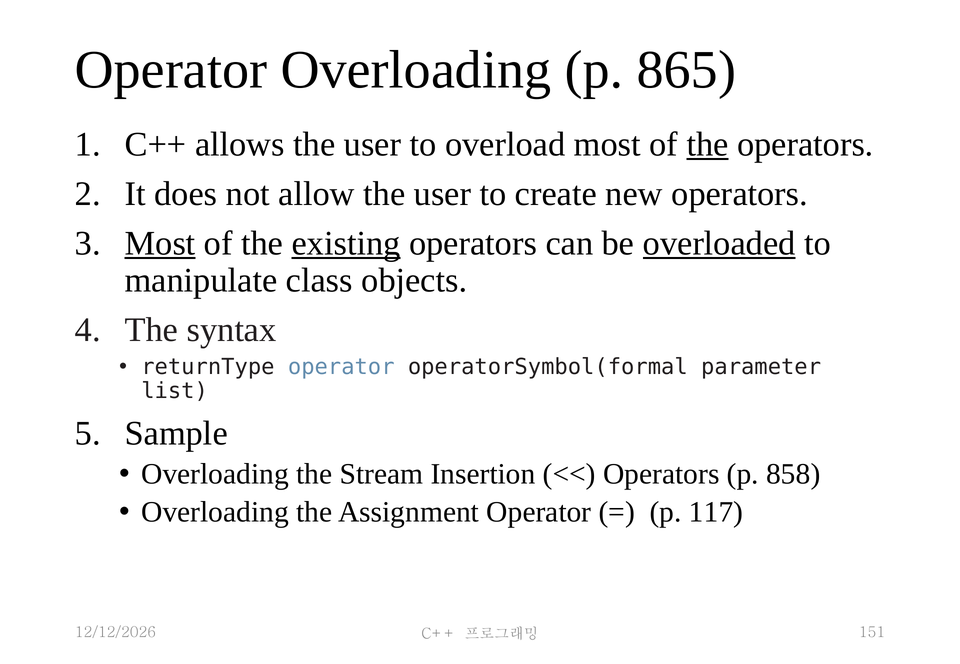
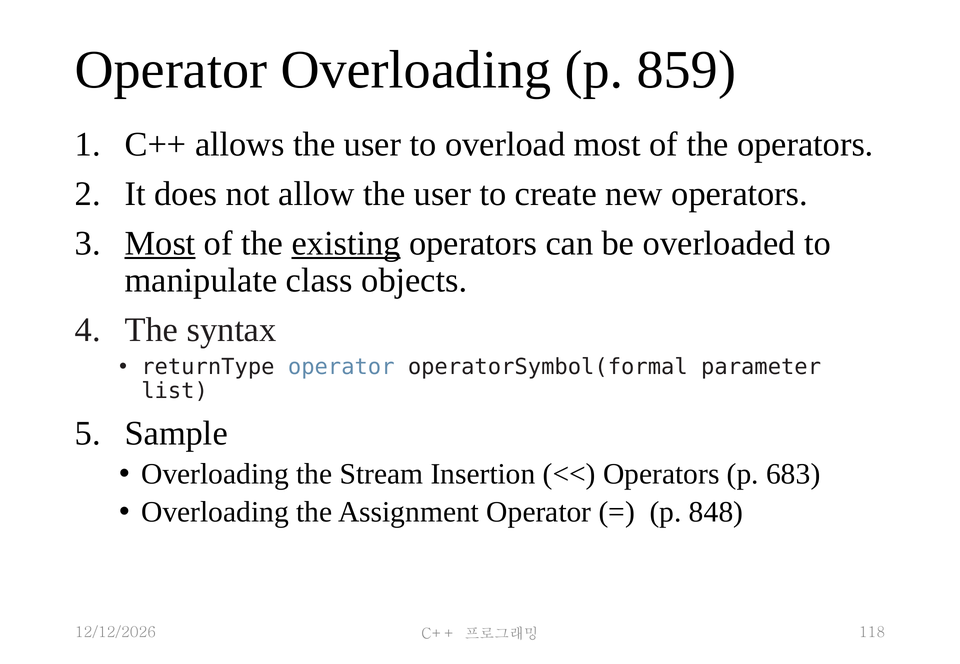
865: 865 -> 859 (686, 70)
the underline: present -> none (708, 145)
overloaded underline: present -> none (719, 244)
858: 858 -> 683 (793, 475)
117: 117 -> 848 (716, 513)
151: 151 -> 118 (872, 633)
